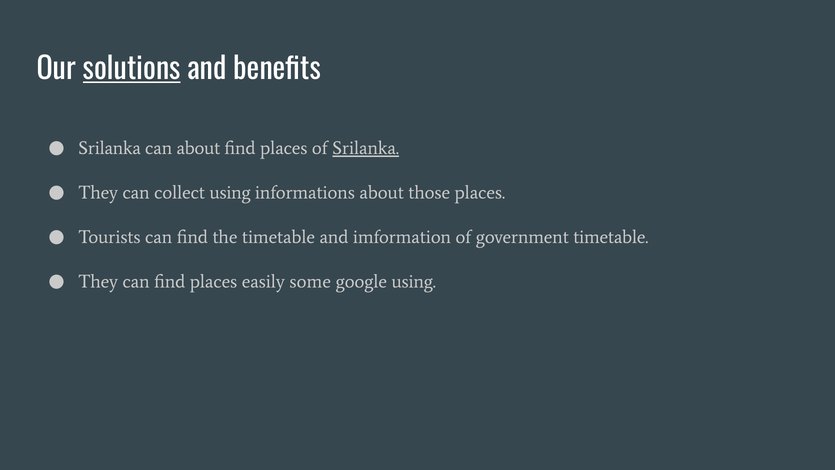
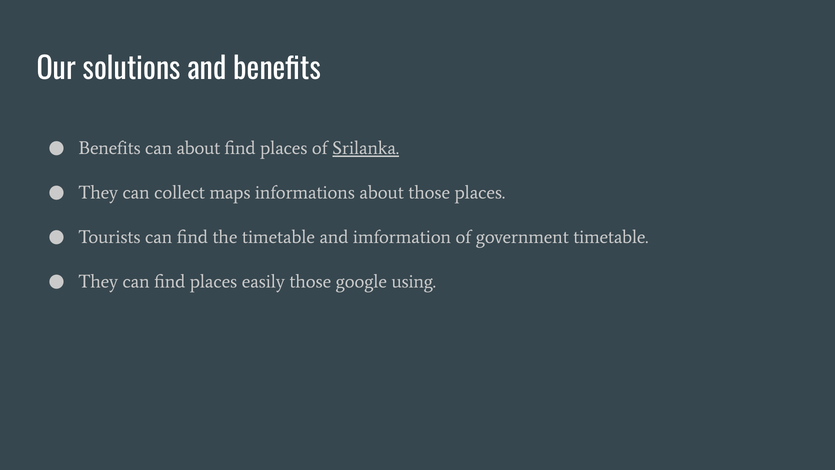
solutions underline: present -> none (132, 69)
Srilanka: Srilanka -> Benefits (110, 148)
collect using: using -> maps (230, 193)
easily some: some -> those (310, 282)
